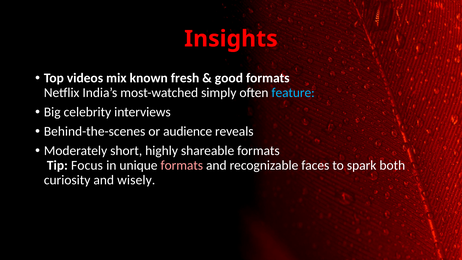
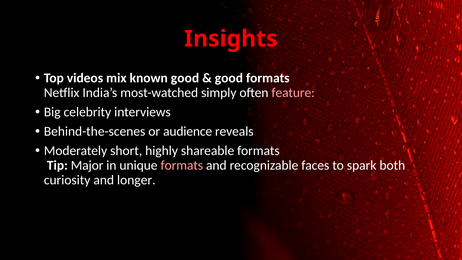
known fresh: fresh -> good (185, 78)
feature colour: light blue -> pink (293, 93)
Focus: Focus -> Major (87, 165)
wisely: wisely -> longer (136, 180)
